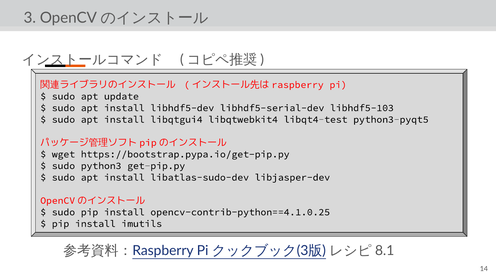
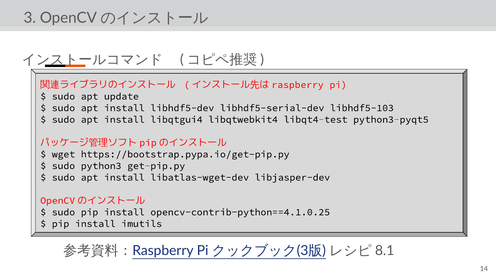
libatlas-sudo-dev: libatlas-sudo-dev -> libatlas-wget-dev (200, 177)
